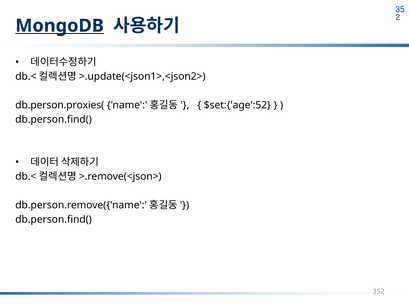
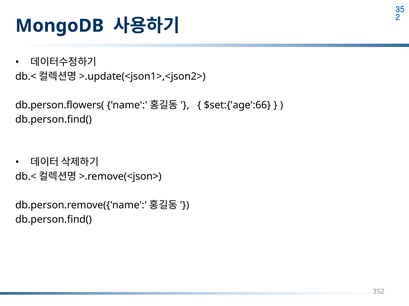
MongoDB underline: present -> none (60, 26)
db.person.proxies(: db.person.proxies( -> db.person.flowers( (60, 105)
$set:{'age':52: $set:{'age':52 -> $set:{'age':66 (237, 105)
